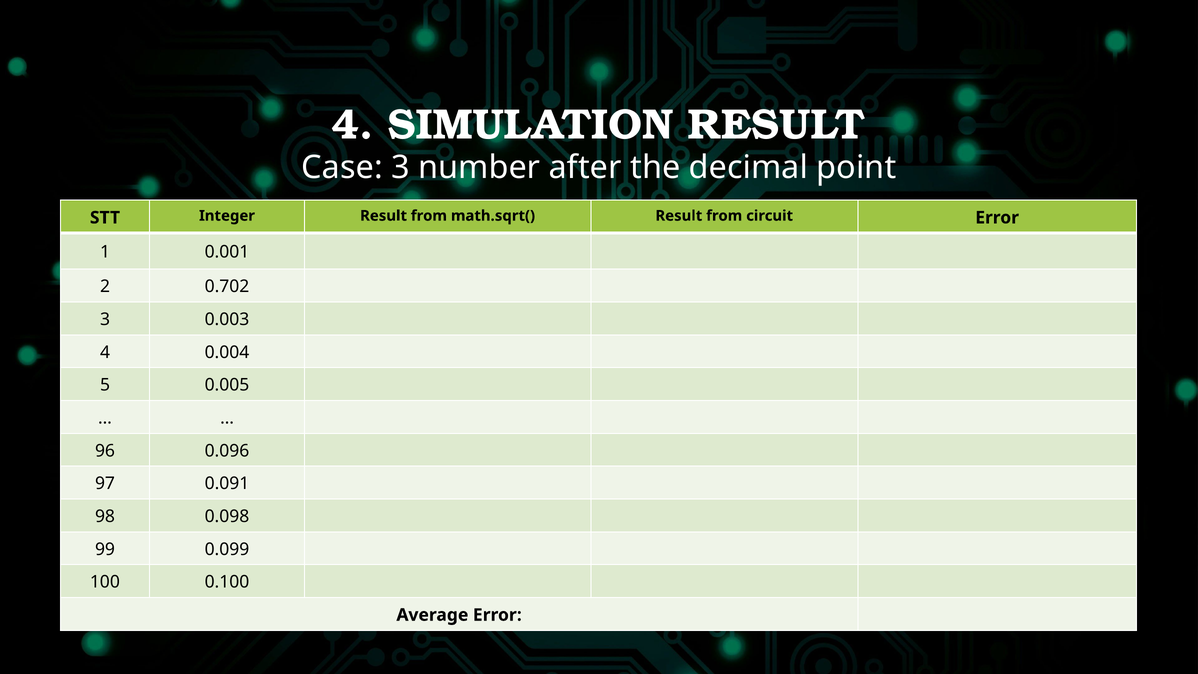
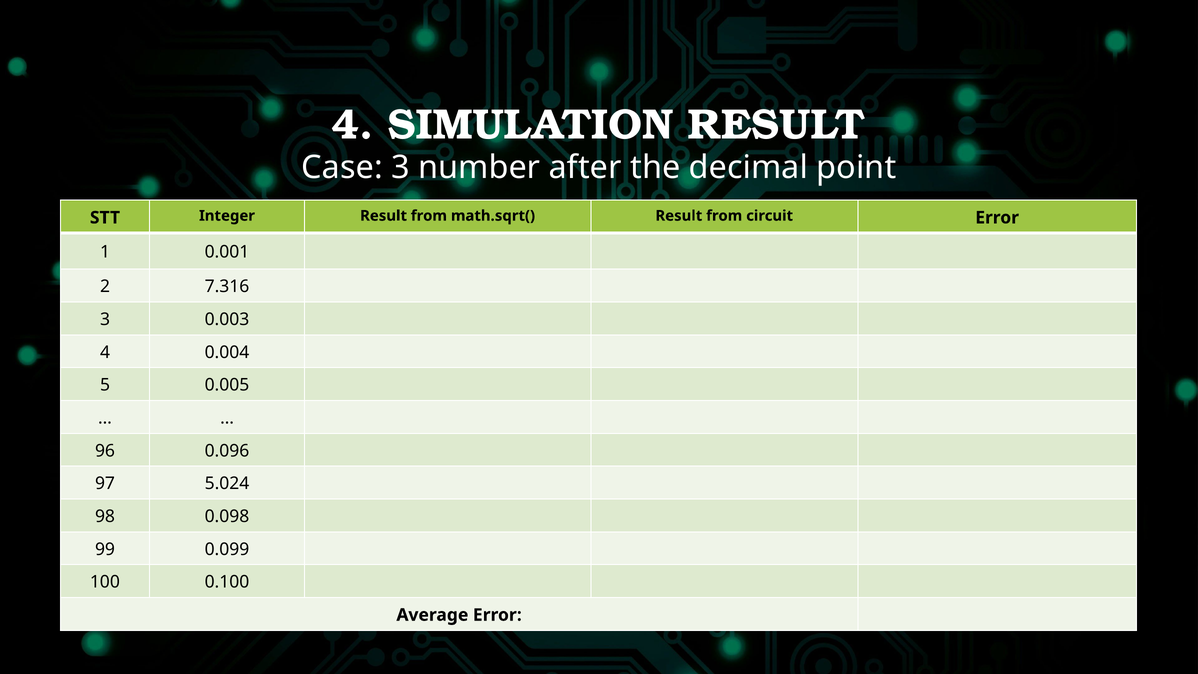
0.702: 0.702 -> 7.316 (227, 287)
0.091: 0.091 -> 5.024 (227, 484)
